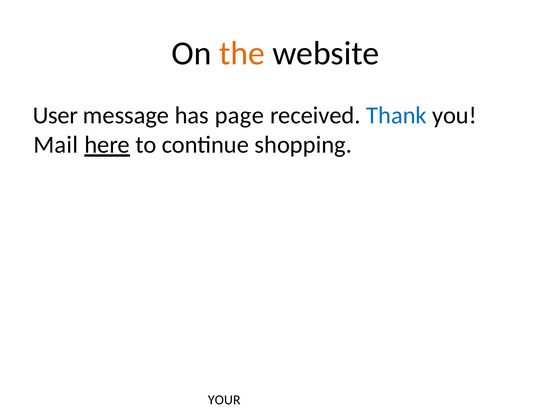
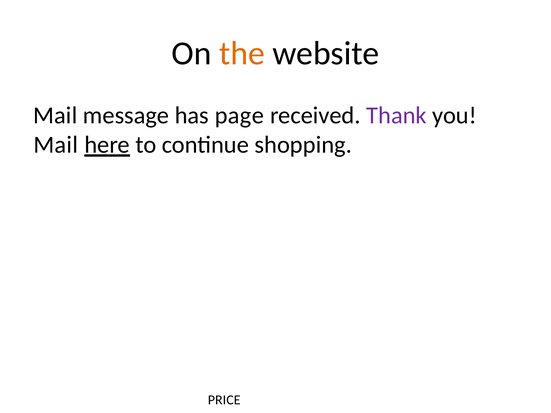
User: User -> Mail (55, 116)
Thank colour: blue -> purple (396, 116)
YOUR: YOUR -> PRICE (224, 400)
